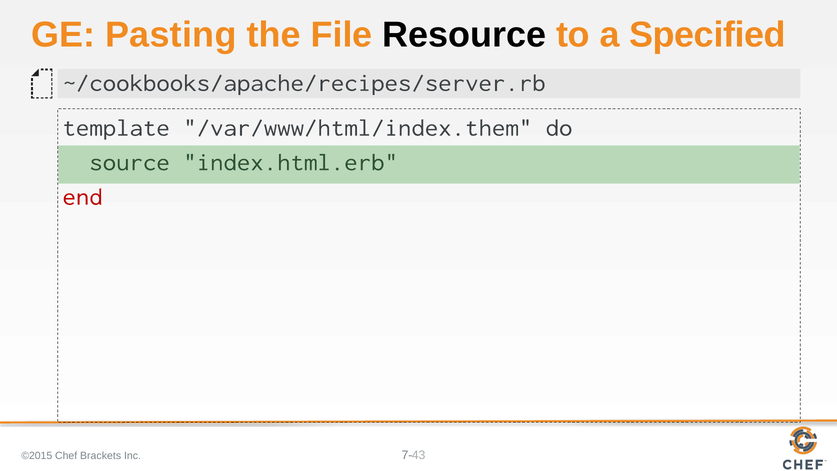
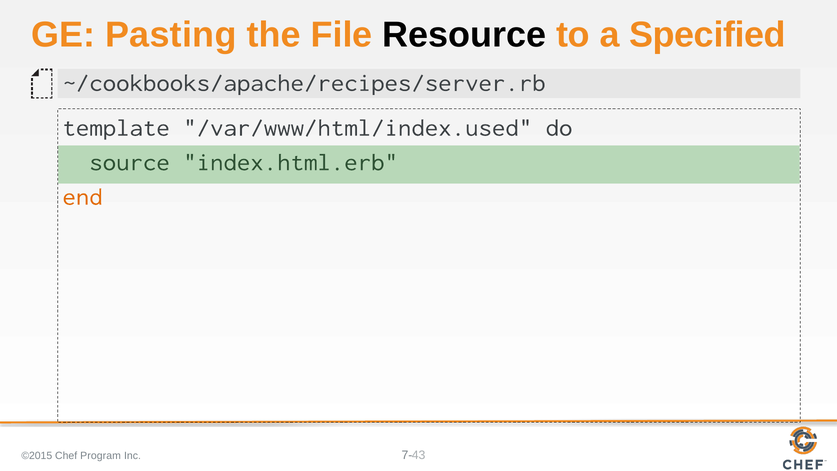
/var/www/html/index.them: /var/www/html/index.them -> /var/www/html/index.used (358, 128)
end colour: red -> orange (83, 197)
Brackets: Brackets -> Program (101, 456)
